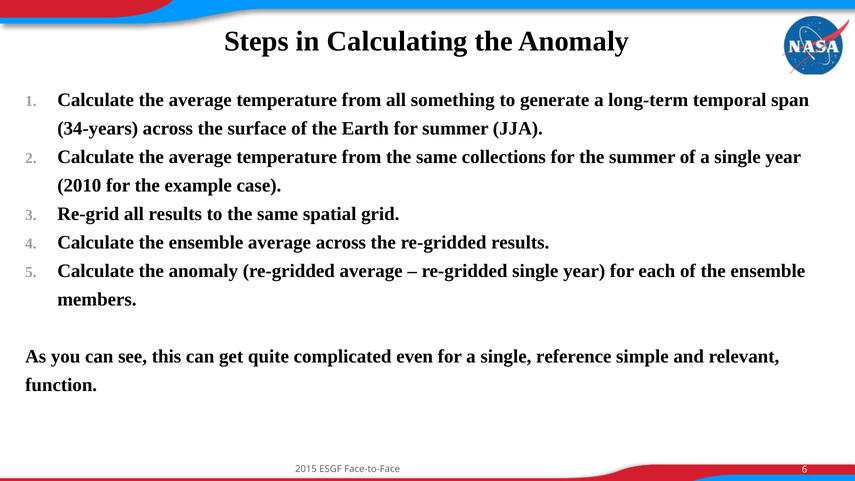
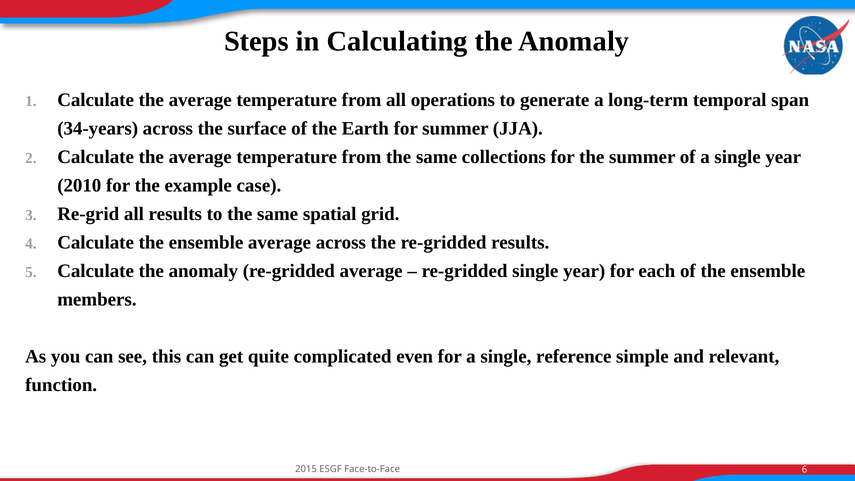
something: something -> operations (453, 100)
